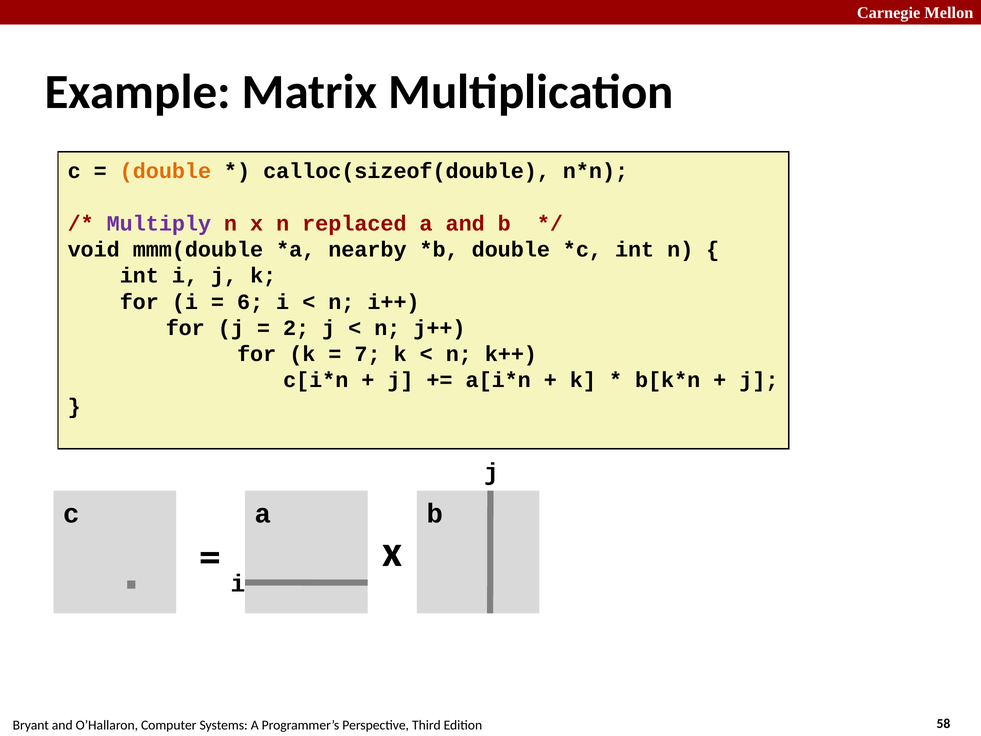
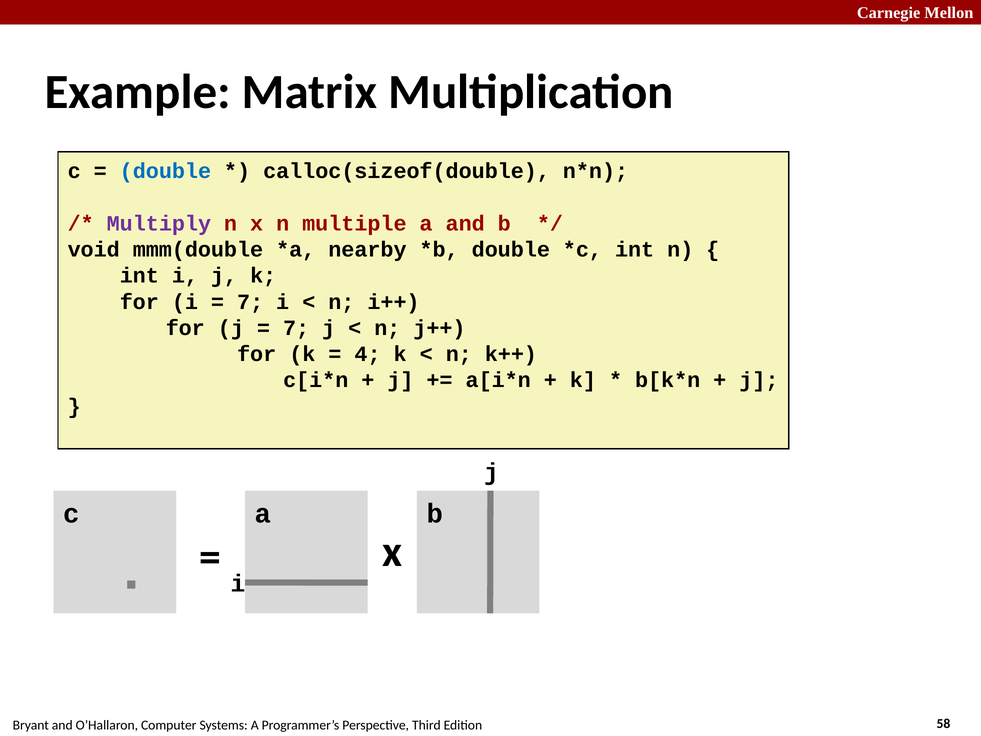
double colour: orange -> blue (165, 171)
replaced: replaced -> multiple (354, 223)
6: 6 -> 7 (250, 302)
2: 2 -> 7 (296, 328)
7: 7 -> 4 (368, 354)
